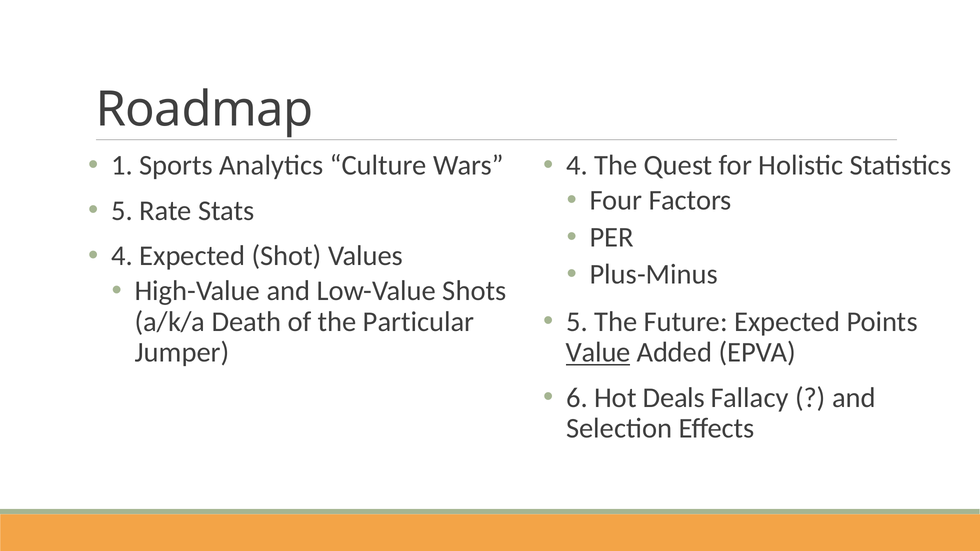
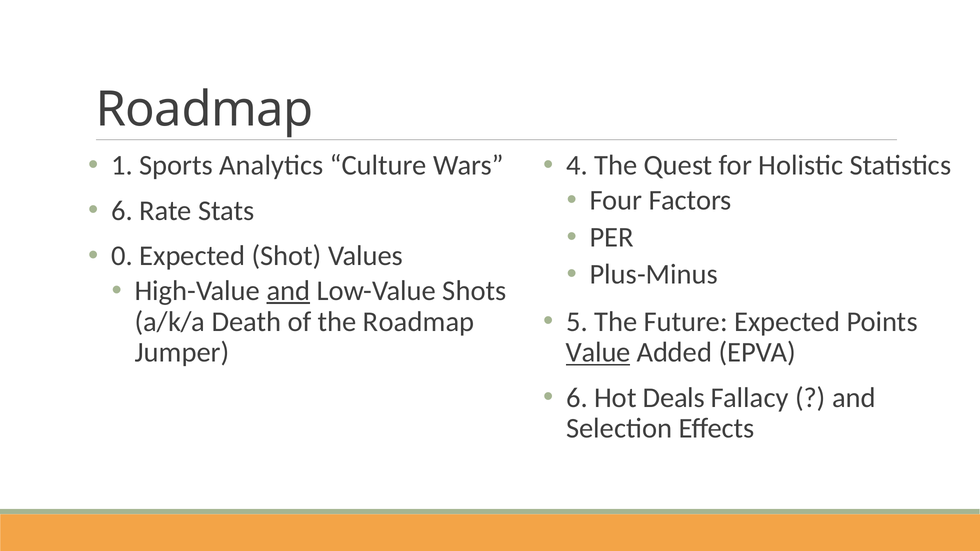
5: 5 -> 6 (122, 211)
4: 4 -> 0 (122, 256)
and underline: none -> present (288, 291)
the Particular: Particular -> Roadmap (419, 322)
